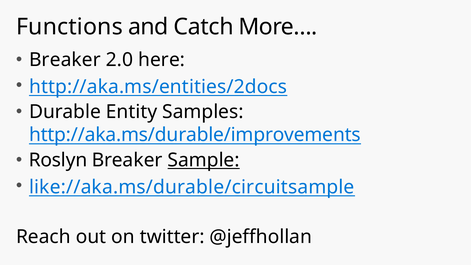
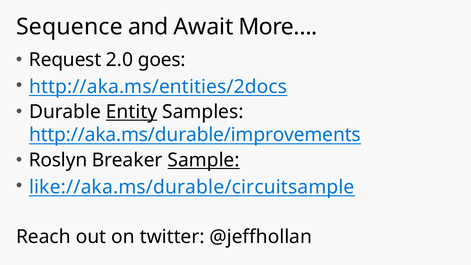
Functions: Functions -> Sequence (69, 27)
Catch: Catch -> Await (204, 27)
Breaker: Breaker -> Request (65, 60)
here: here -> goes (162, 60)
Entity underline: none -> present (132, 112)
